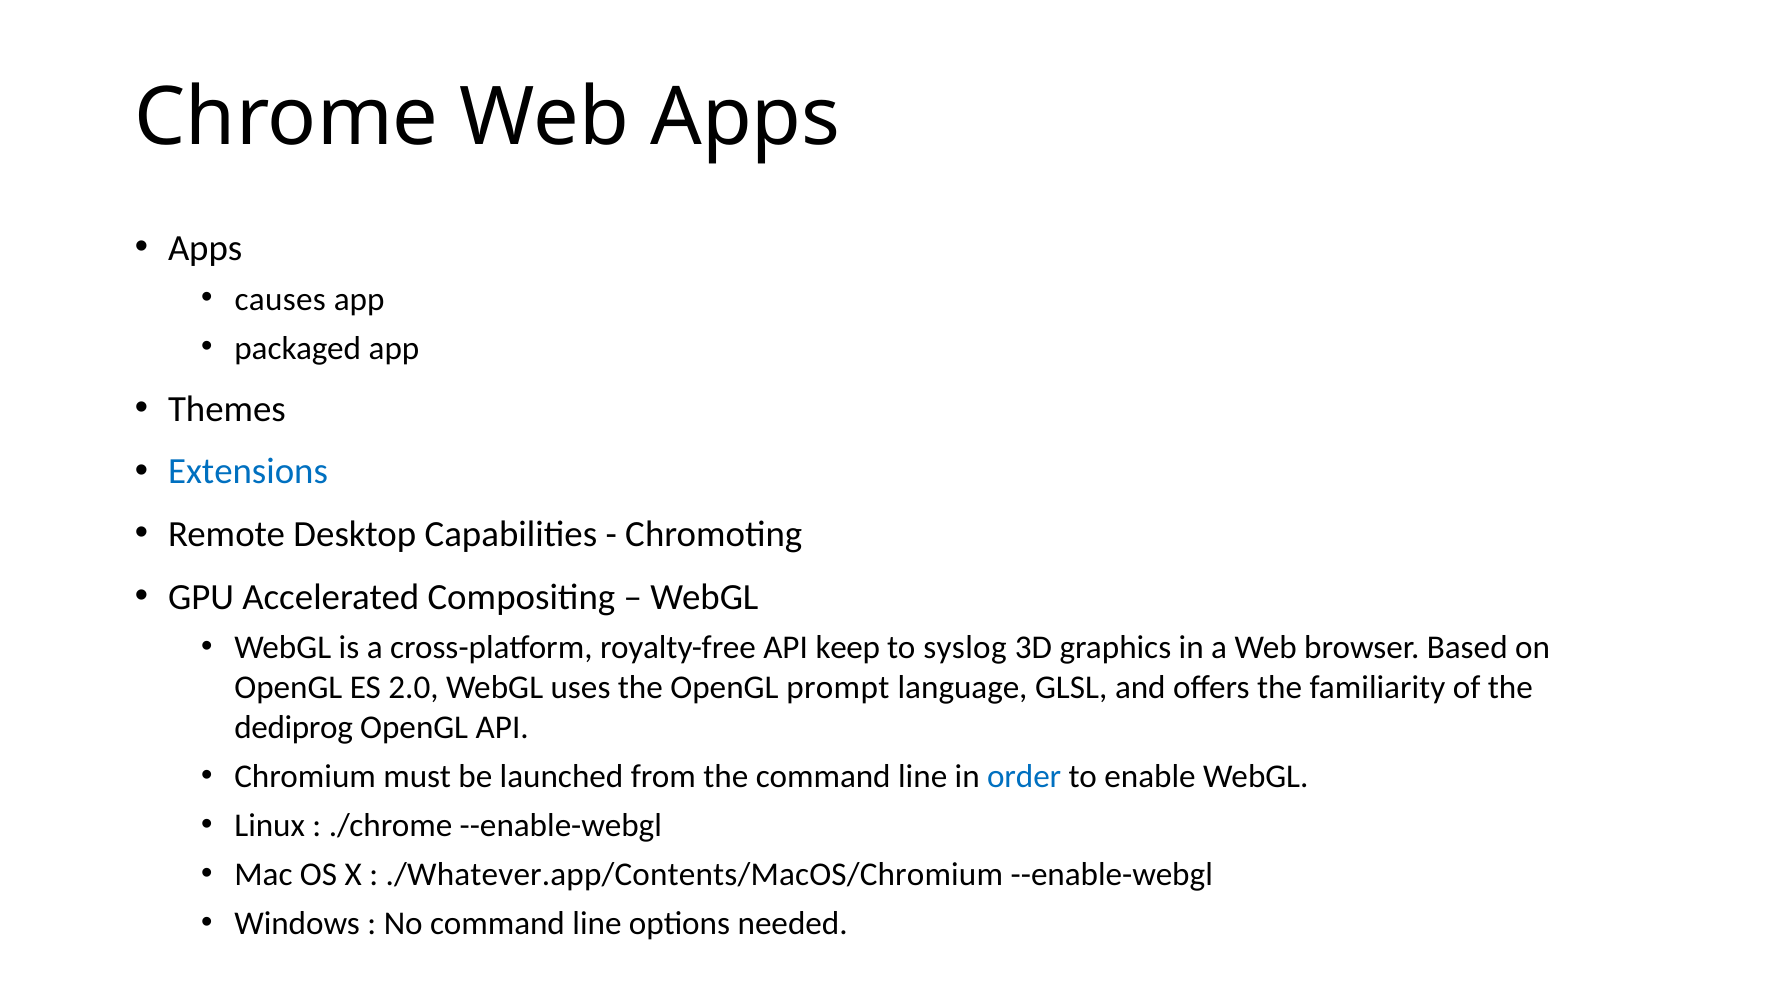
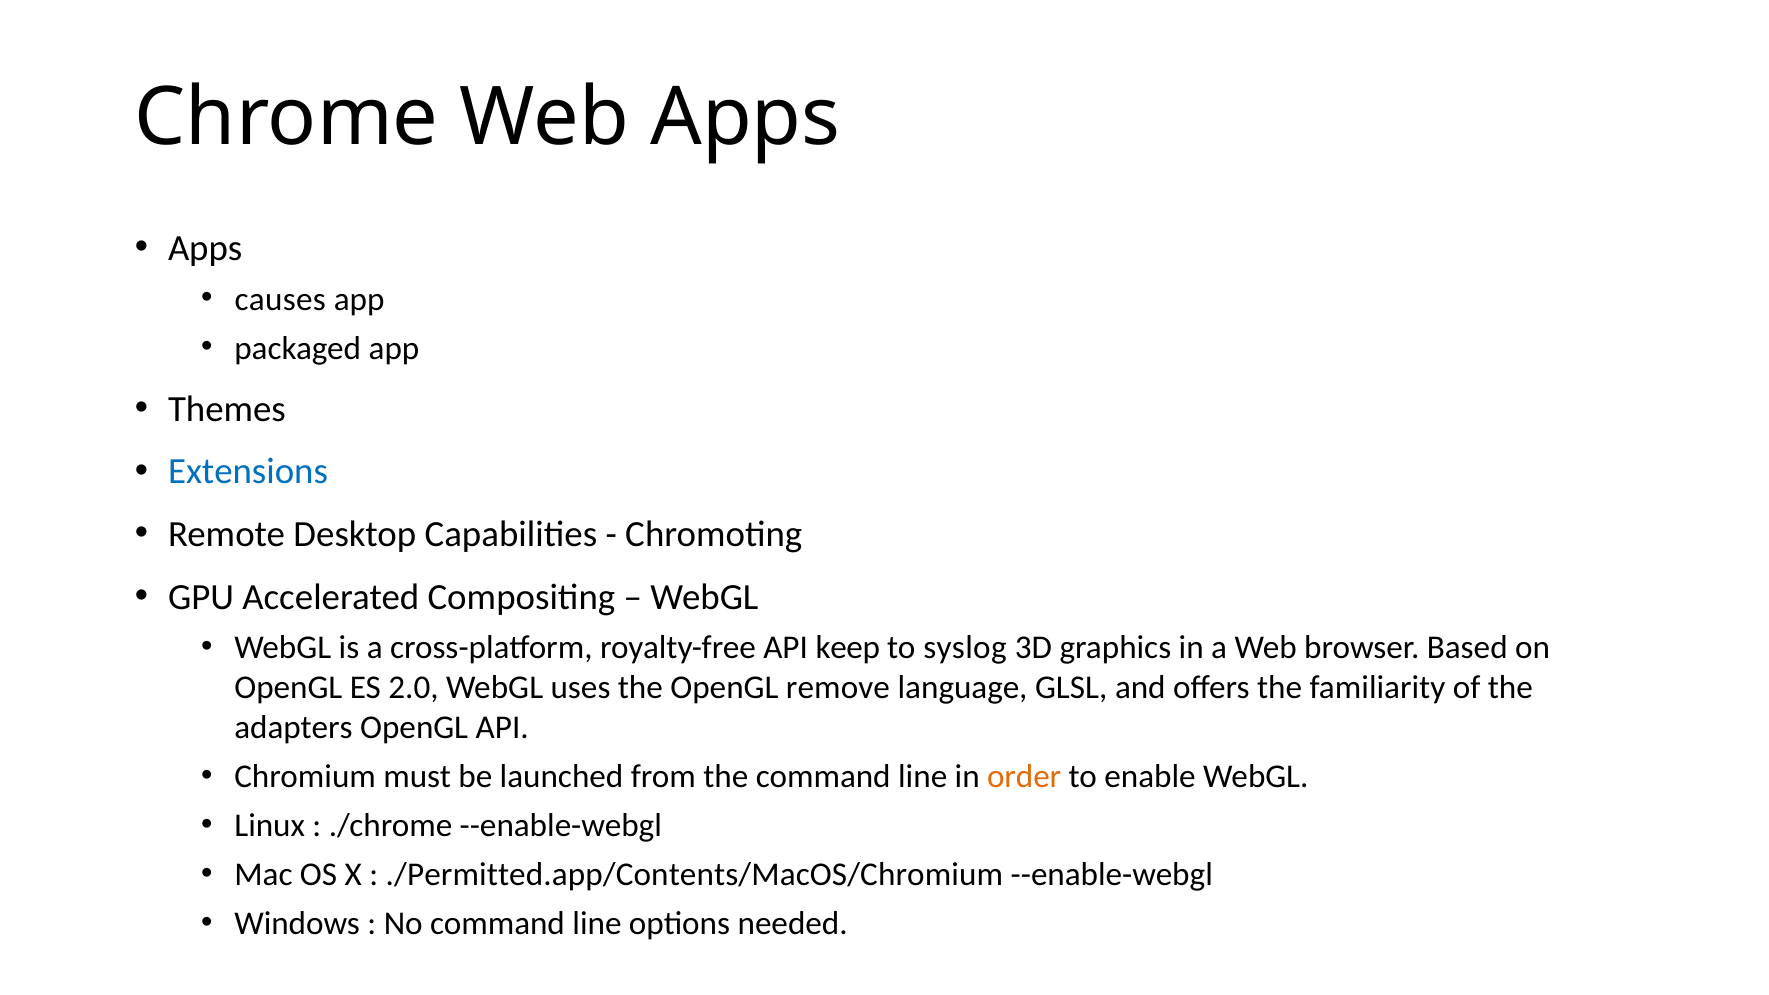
prompt: prompt -> remove (838, 688)
dediprog: dediprog -> adapters (293, 727)
order colour: blue -> orange (1024, 776)
./Whatever.app/Contents/MacOS/Chromium: ./Whatever.app/Contents/MacOS/Chromium -> ./Permitted.app/Contents/MacOS/Chromium (694, 874)
